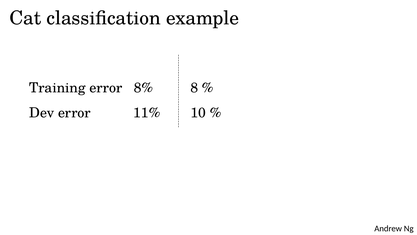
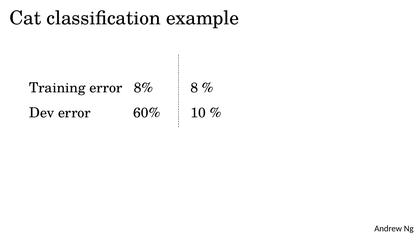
11%: 11% -> 60% (147, 113)
